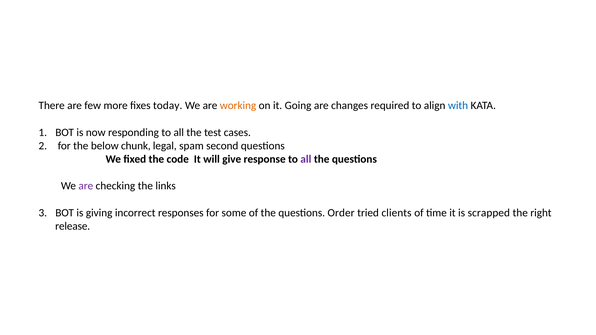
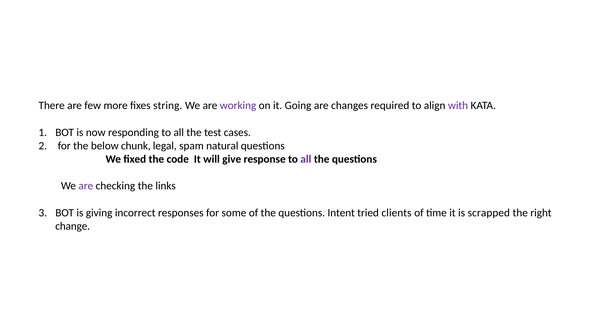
today: today -> string (168, 106)
working colour: orange -> purple (238, 106)
with colour: blue -> purple (458, 106)
second: second -> natural (222, 146)
Order: Order -> Intent (341, 213)
release: release -> change (73, 226)
